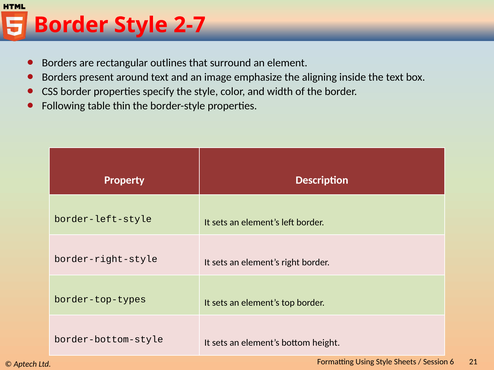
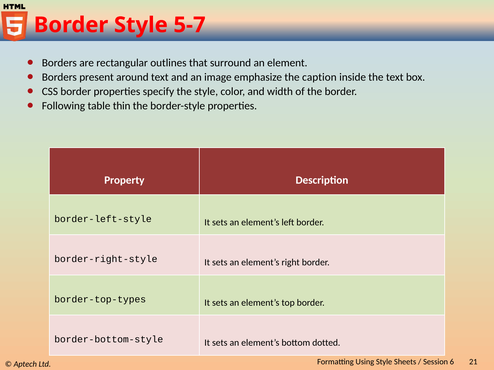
2-7: 2-7 -> 5-7 (190, 25)
aligning: aligning -> caption (319, 77)
height: height -> dotted (326, 343)
